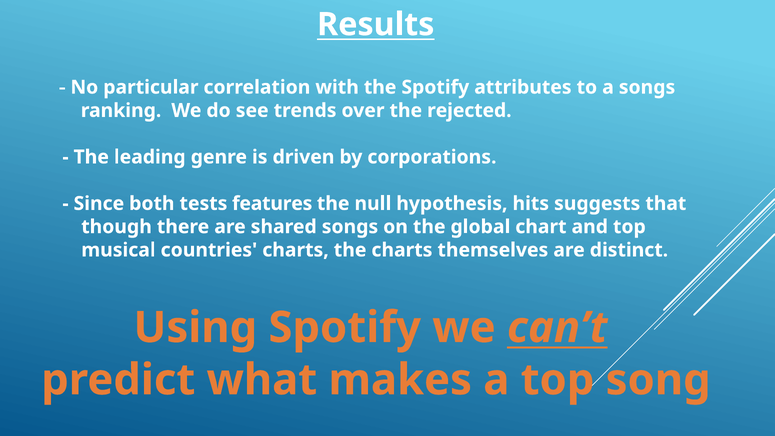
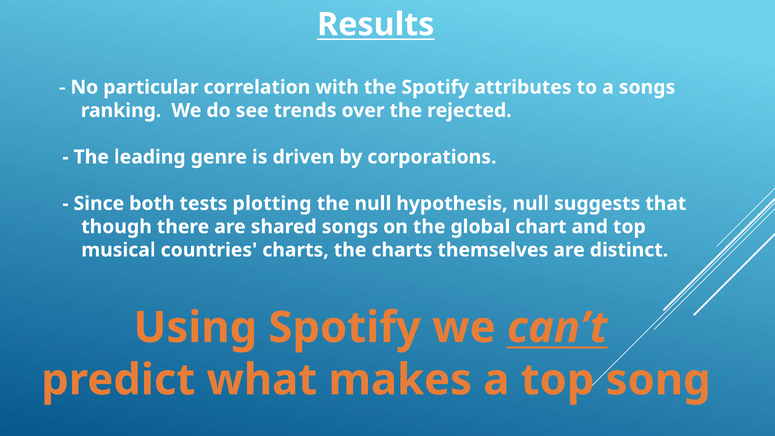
features: features -> plotting (272, 204)
hypothesis hits: hits -> null (531, 204)
